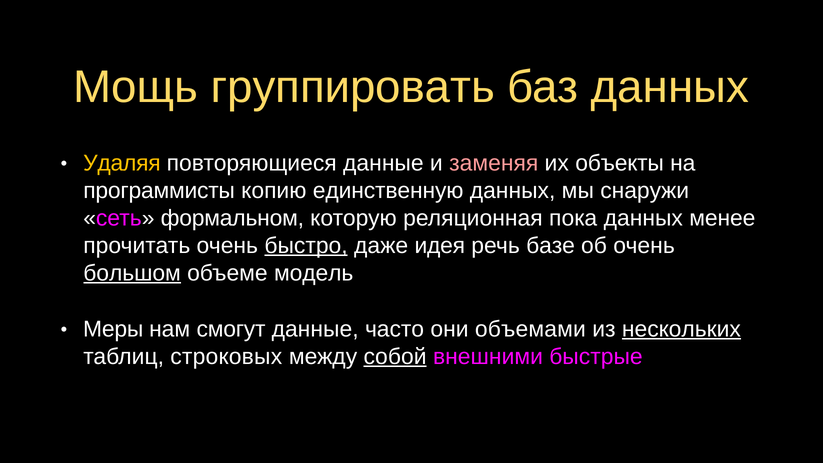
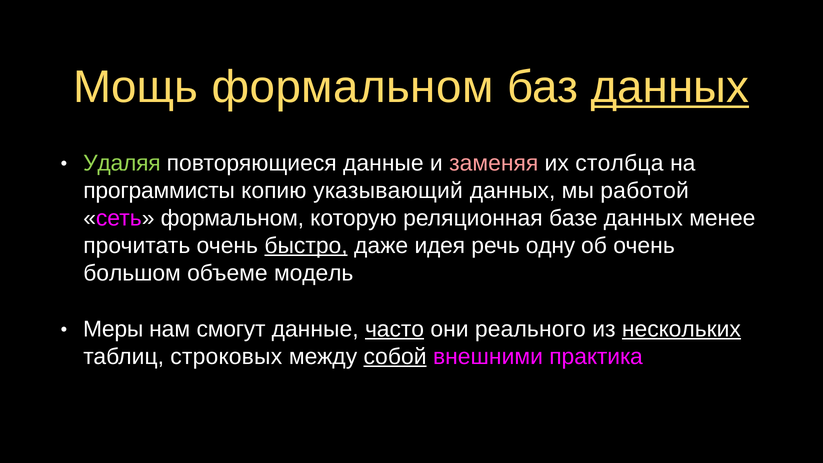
Мощь группировать: группировать -> формальном (353, 87)
данных underline: none -> present (670, 87)
Удаляя colour: yellow -> light green (122, 163)
объекты: объекты -> столбца (619, 163)
единственную: единственную -> указывающий (388, 191)
снаружи: снаружи -> работой (645, 191)
пока: пока -> базе (573, 218)
базе: базе -> одну (551, 246)
большом underline: present -> none (132, 273)
часто underline: none -> present (395, 329)
объемами: объемами -> реального (530, 329)
быстрые: быстрые -> практика (596, 356)
